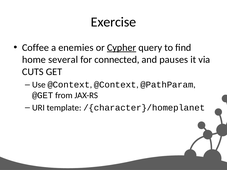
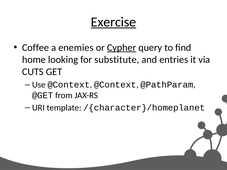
Exercise underline: none -> present (114, 22)
several: several -> looking (63, 60)
connected: connected -> substitute (117, 60)
pauses: pauses -> entries (174, 60)
